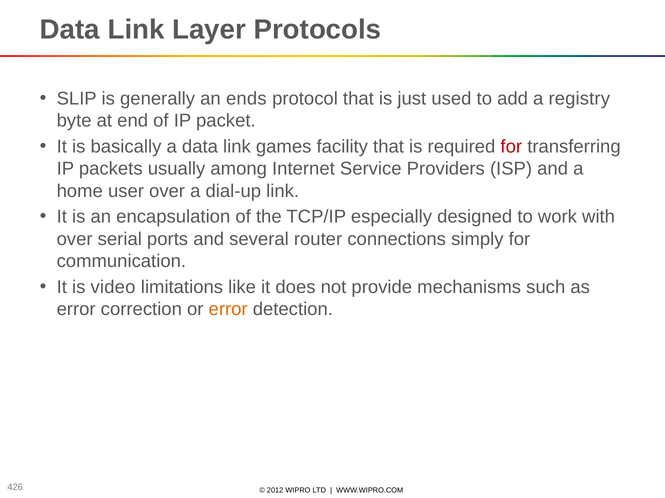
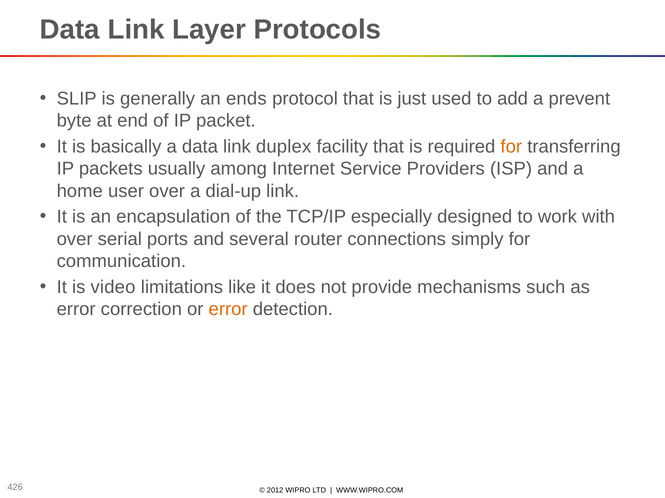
registry: registry -> prevent (579, 99)
games: games -> duplex (284, 147)
for colour: red -> orange (511, 147)
